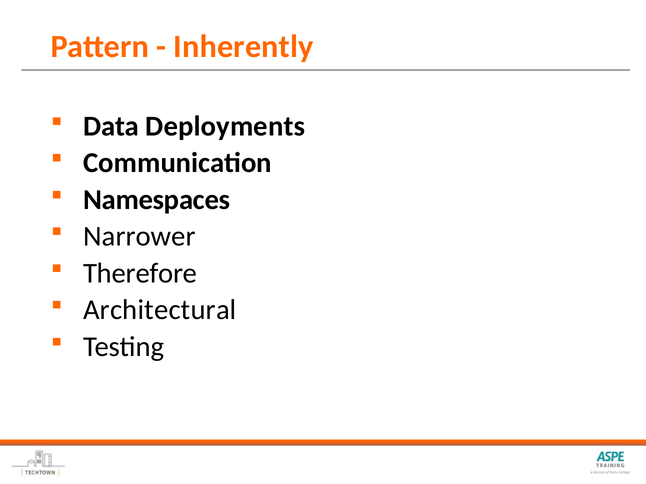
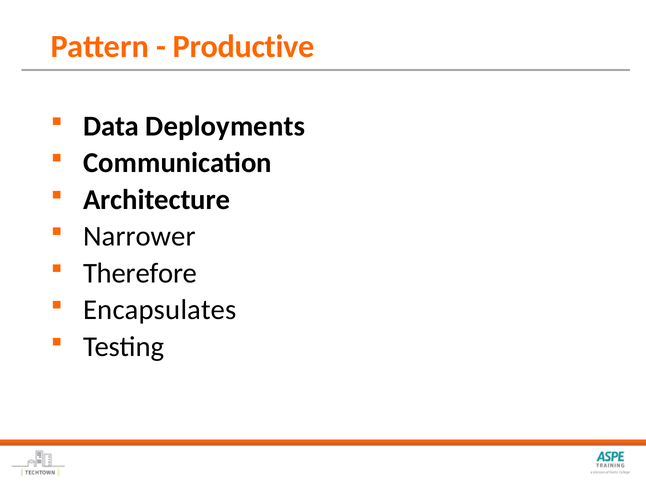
Inherently: Inherently -> Productive (244, 47)
Namespaces: Namespaces -> Architecture (157, 200)
Architectural: Architectural -> Encapsulates (160, 310)
